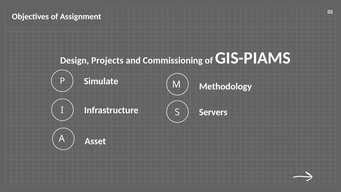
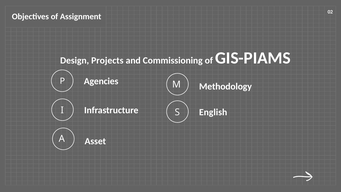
Simulate: Simulate -> Agencies (101, 81)
Servers: Servers -> English (213, 112)
